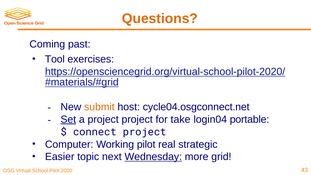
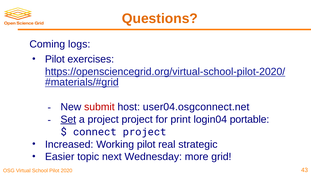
past: past -> logs (79, 44)
Tool: Tool -> Pilot (55, 59)
submit colour: orange -> red (99, 107)
cycle04.osgconnect.net: cycle04.osgconnect.net -> user04.osgconnect.net (196, 107)
take: take -> print (181, 119)
Computer: Computer -> Increased (69, 144)
Wednesday underline: present -> none (153, 157)
